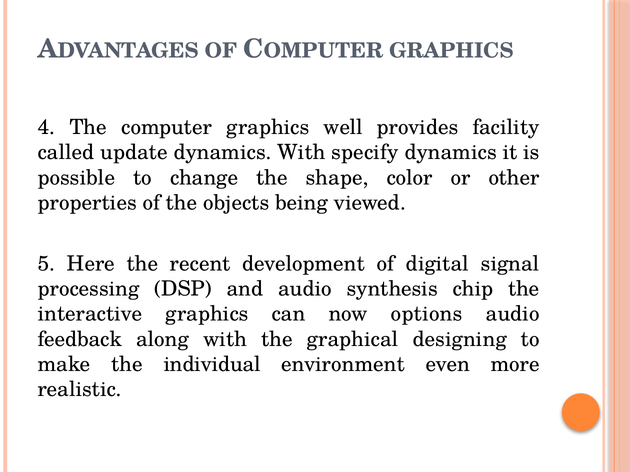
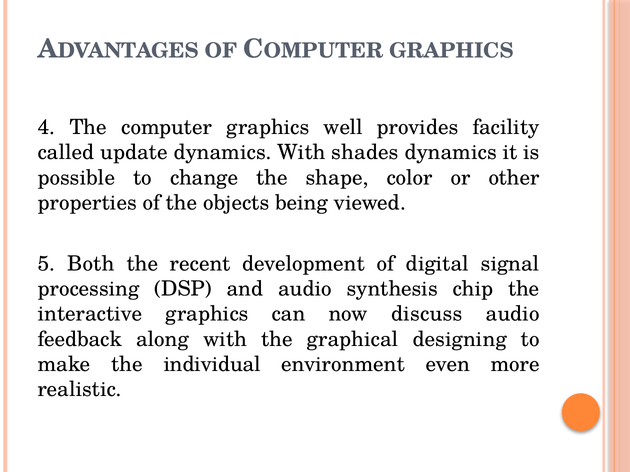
specify: specify -> shades (365, 153)
Here: Here -> Both (91, 264)
options: options -> discuss (427, 314)
